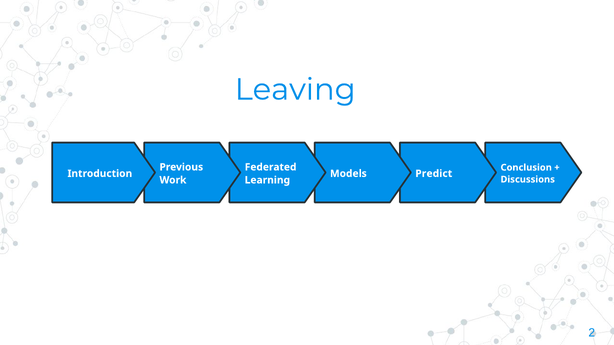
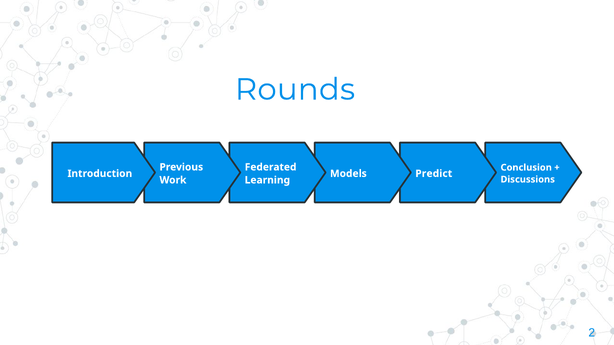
Leaving: Leaving -> Rounds (295, 90)
